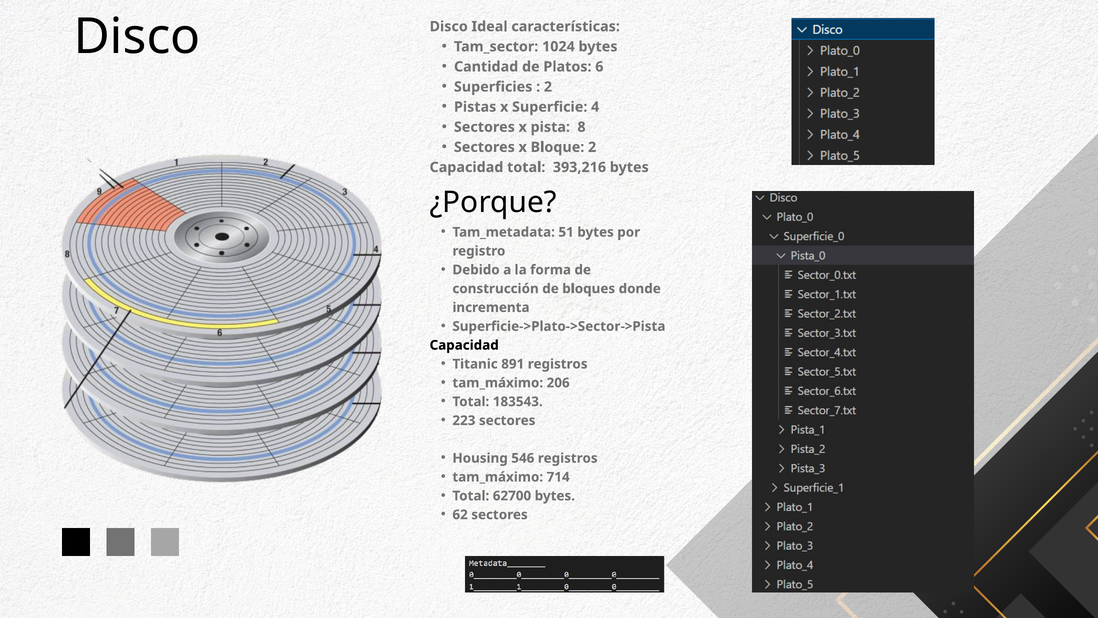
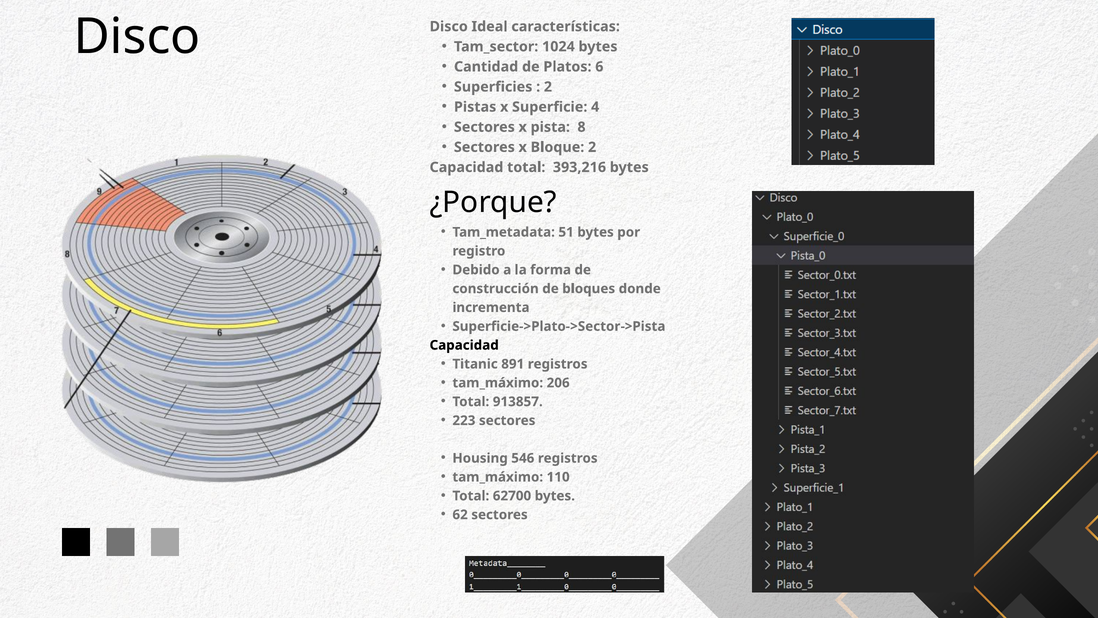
183543: 183543 -> 913857 (518, 401)
714: 714 -> 110 (558, 477)
